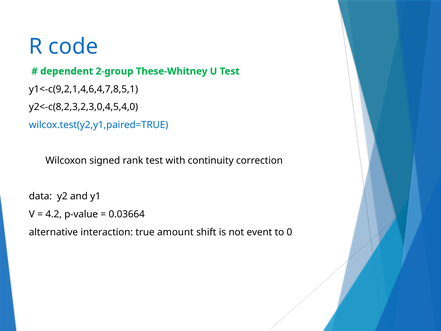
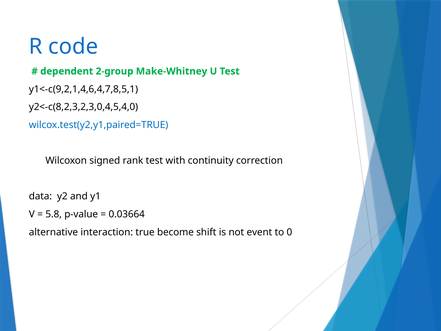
These-Whitney: These-Whitney -> Make-Whitney (172, 71)
4.2: 4.2 -> 5.8 (54, 214)
amount: amount -> become (175, 232)
